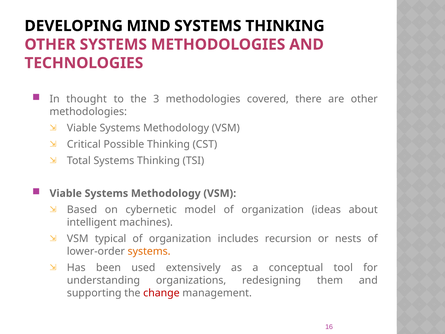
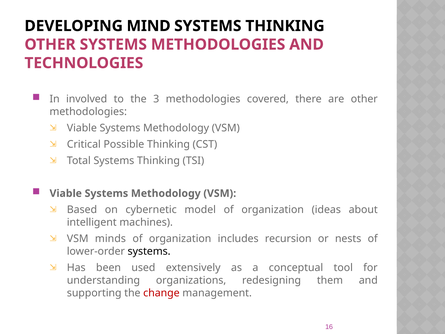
thought: thought -> involved (87, 99)
typical: typical -> minds (110, 239)
systems colour: orange -> black (149, 251)
